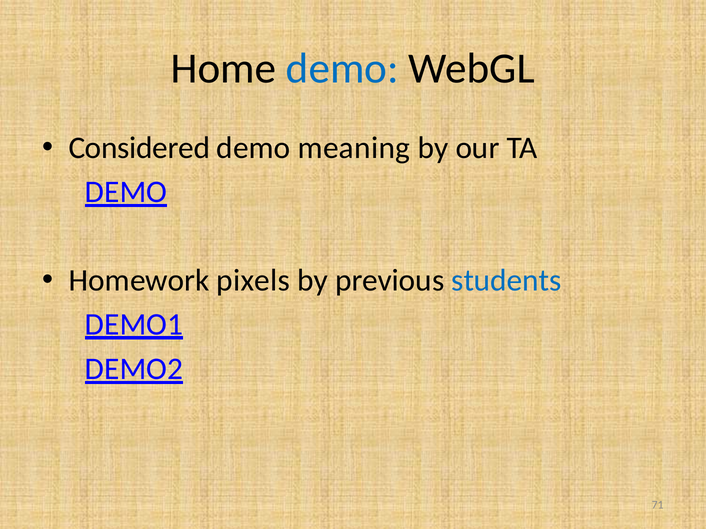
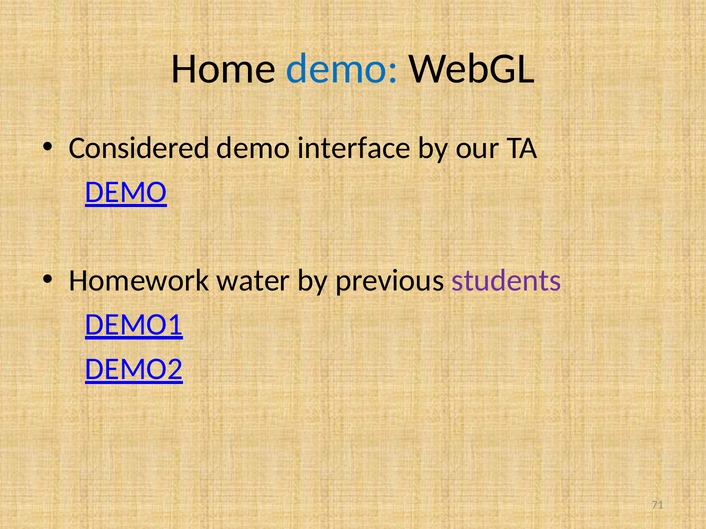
meaning: meaning -> interface (354, 148)
pixels: pixels -> water (253, 281)
students colour: blue -> purple (506, 281)
